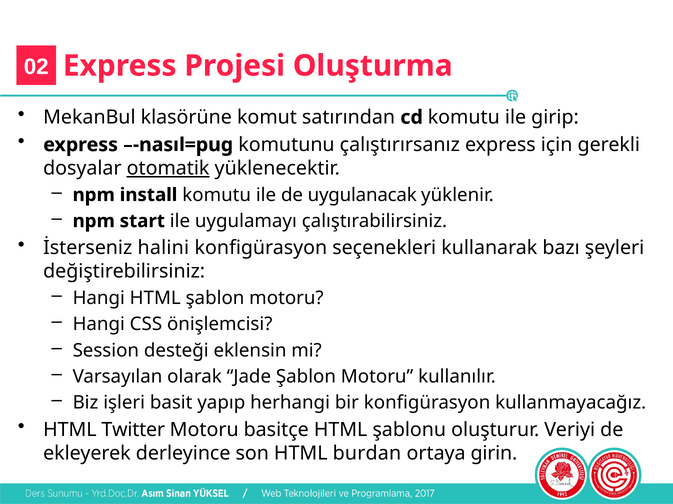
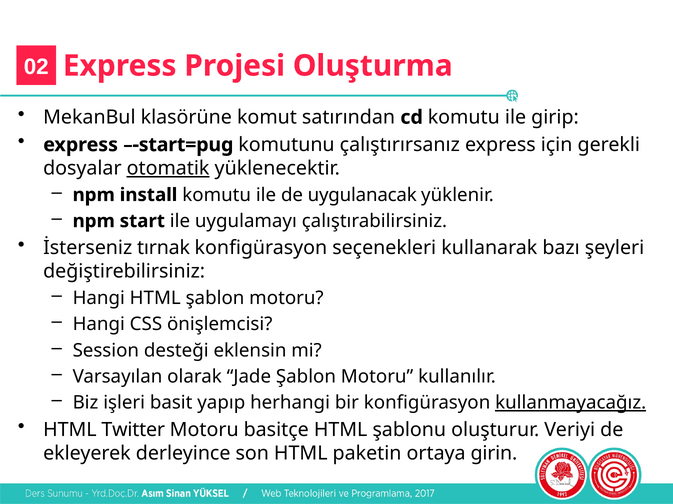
–-nasıl=pug: –-nasıl=pug -> –-start=pug (178, 145)
halini: halini -> tırnak (164, 248)
kullanmayacağız underline: none -> present (571, 403)
burdan: burdan -> paketin (367, 454)
